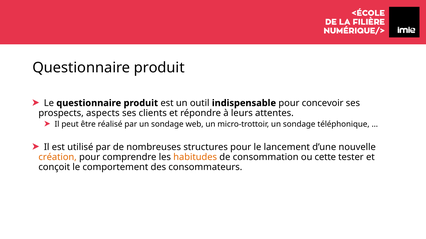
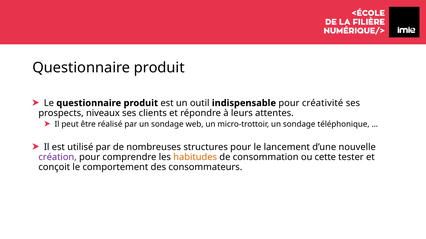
concevoir: concevoir -> créativité (323, 103)
aspects: aspects -> niveaux (103, 113)
création colour: orange -> purple (58, 157)
